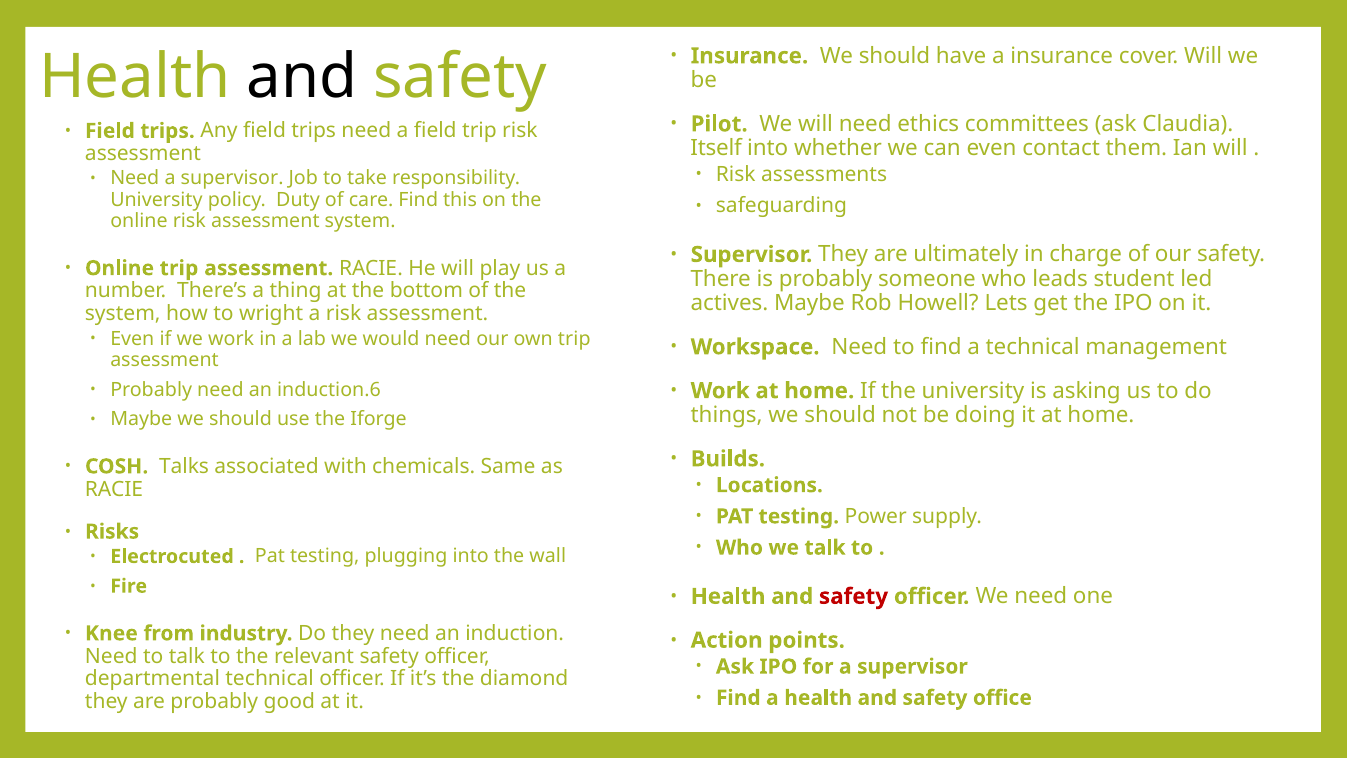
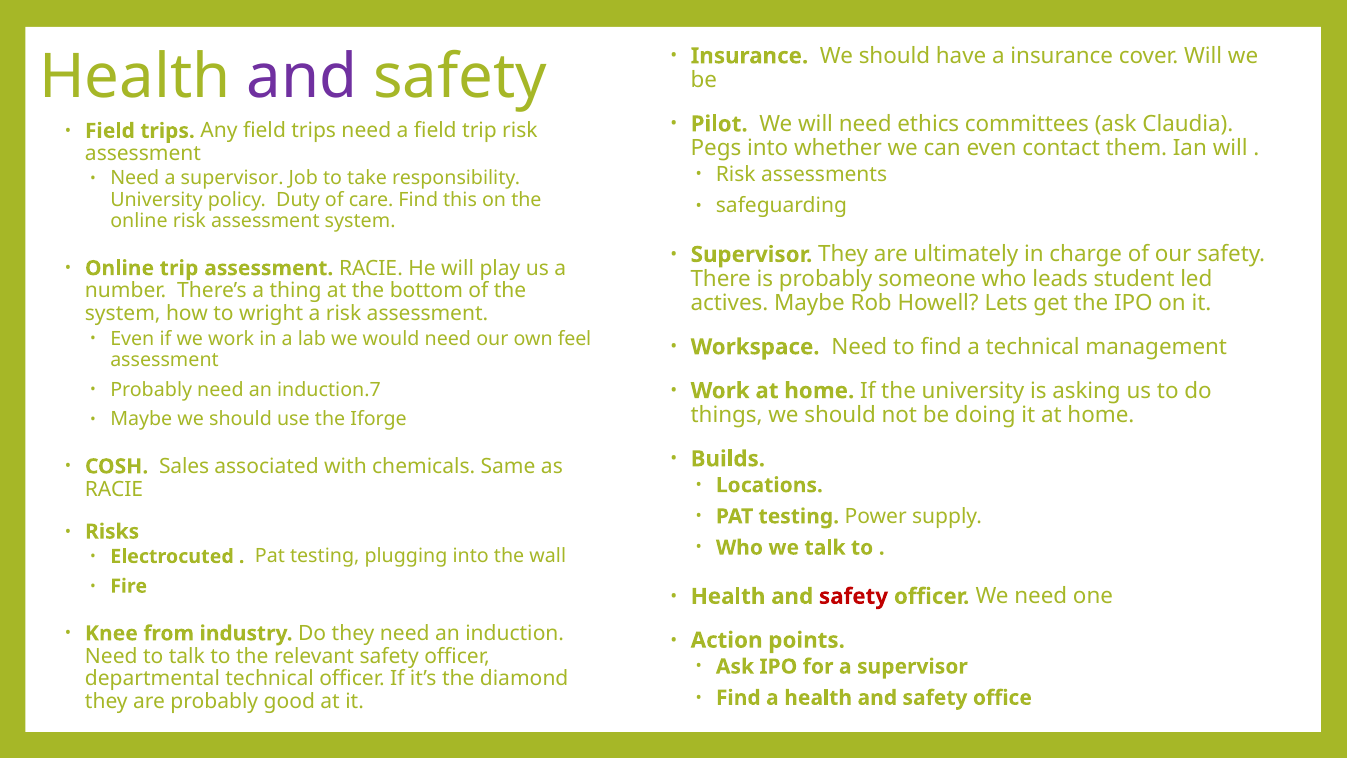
and colour: black -> purple (302, 77)
Itself: Itself -> Pegs (716, 148)
own trip: trip -> feel (575, 338)
induction.6: induction.6 -> induction.7 (329, 389)
Talks: Talks -> Sales (184, 466)
